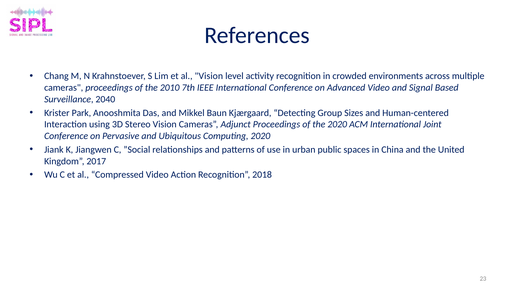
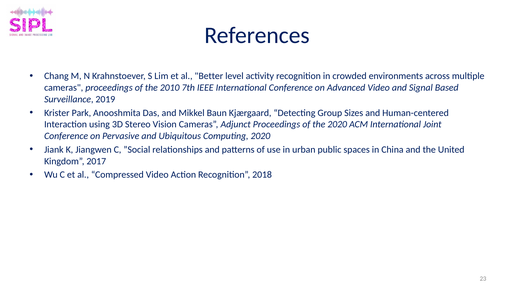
al Vision: Vision -> Better (209, 76)
2040: 2040 -> 2019 (105, 99)
